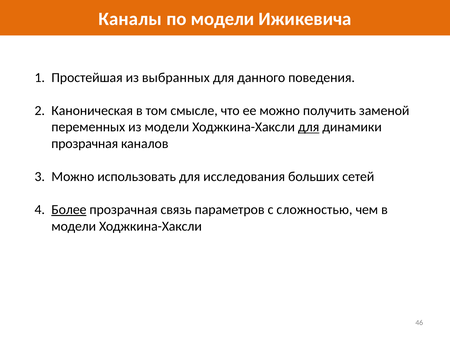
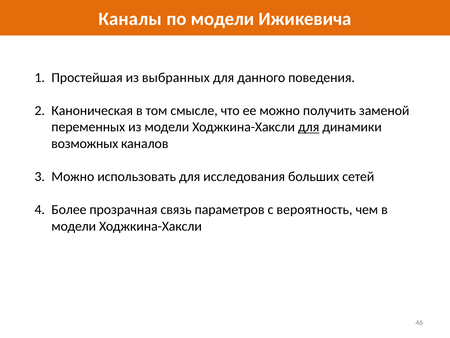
прозрачная: прозрачная -> возможных (85, 143)
Более underline: present -> none (69, 209)
сложностью: сложностью -> вероятность (314, 209)
